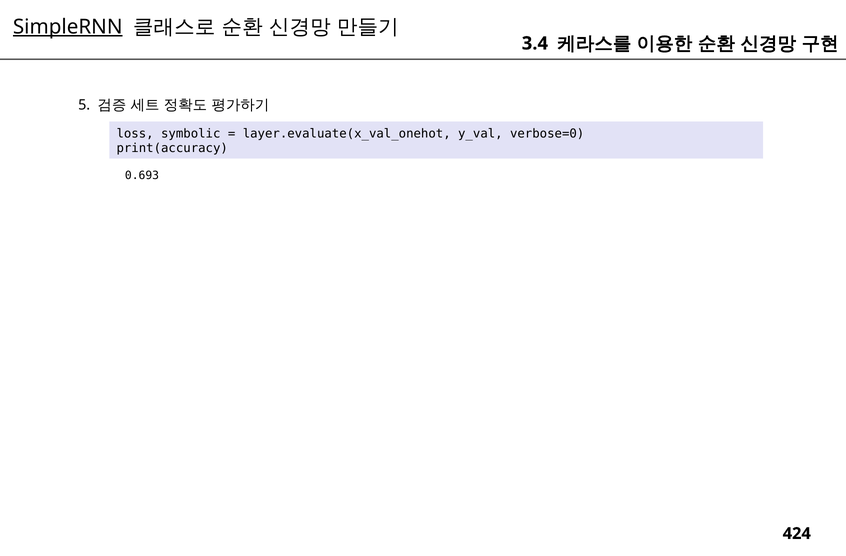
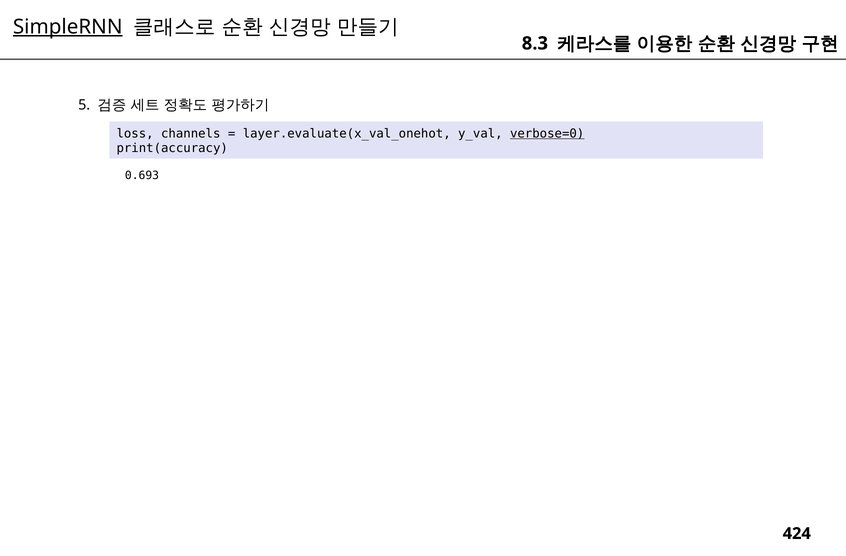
3.4: 3.4 -> 8.3 (535, 43)
symbolic: symbolic -> channels (191, 133)
verbose=0 underline: none -> present (547, 133)
